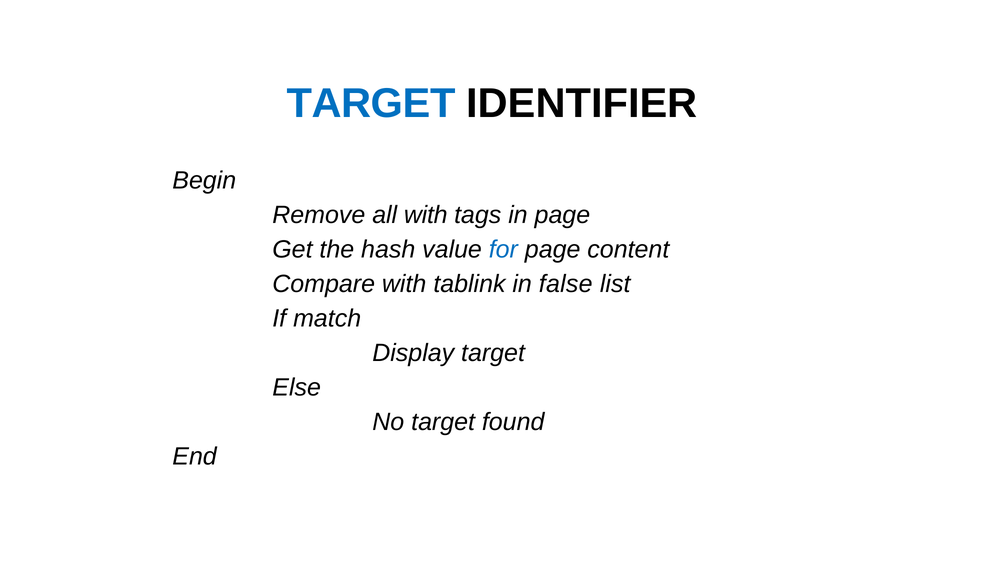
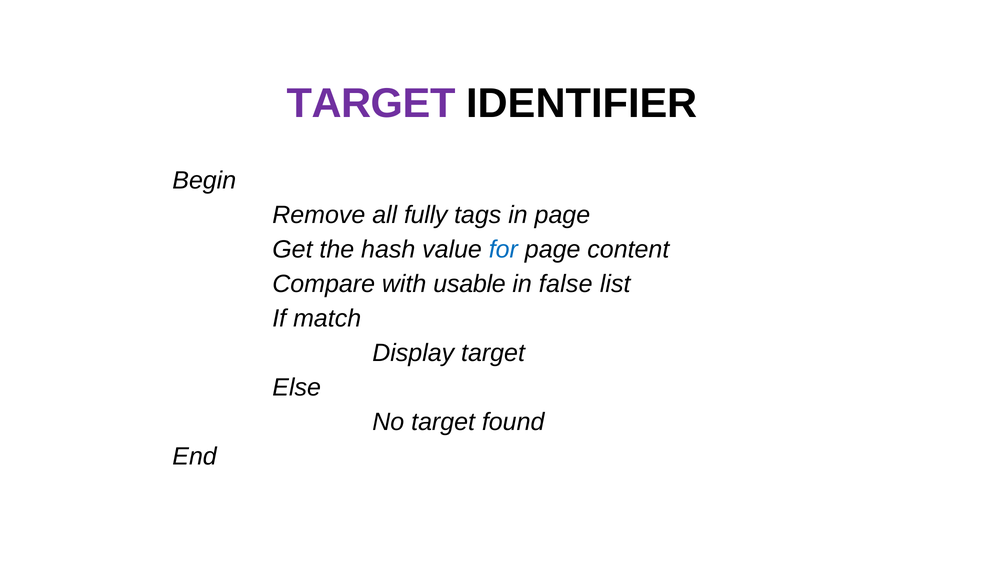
TARGET colour: blue -> purple (371, 104)
all with: with -> fully (426, 215)
tablink: tablink -> usable (470, 284)
